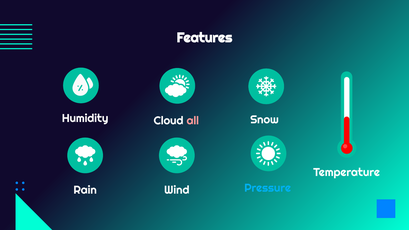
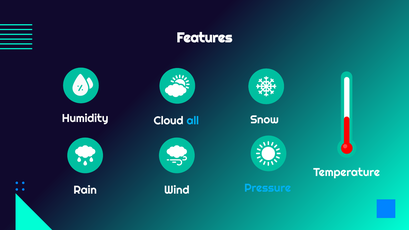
all colour: pink -> light blue (193, 121)
